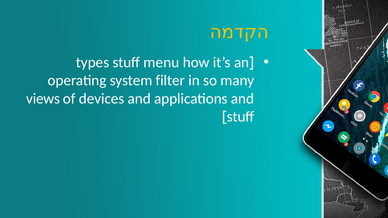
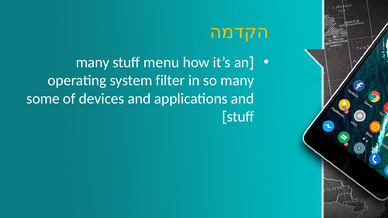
types: types -> many (93, 62)
views: views -> some (43, 99)
